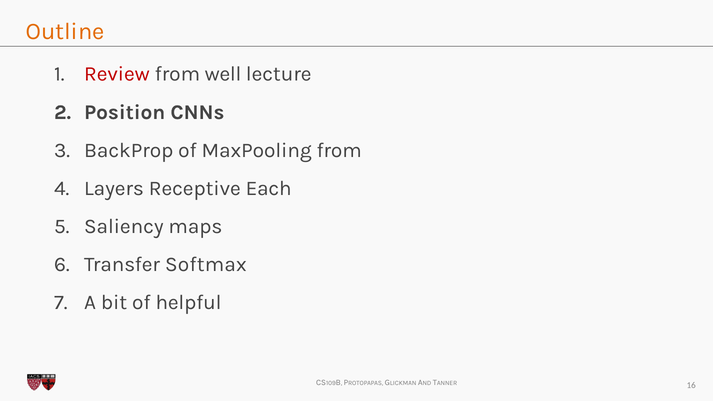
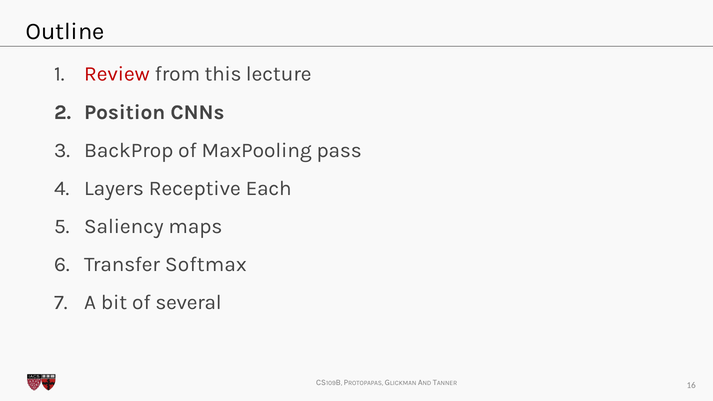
Outline colour: orange -> black (65, 31)
well: well -> this (223, 74)
MaxPooling from: from -> pass (339, 150)
helpful: helpful -> several (189, 302)
